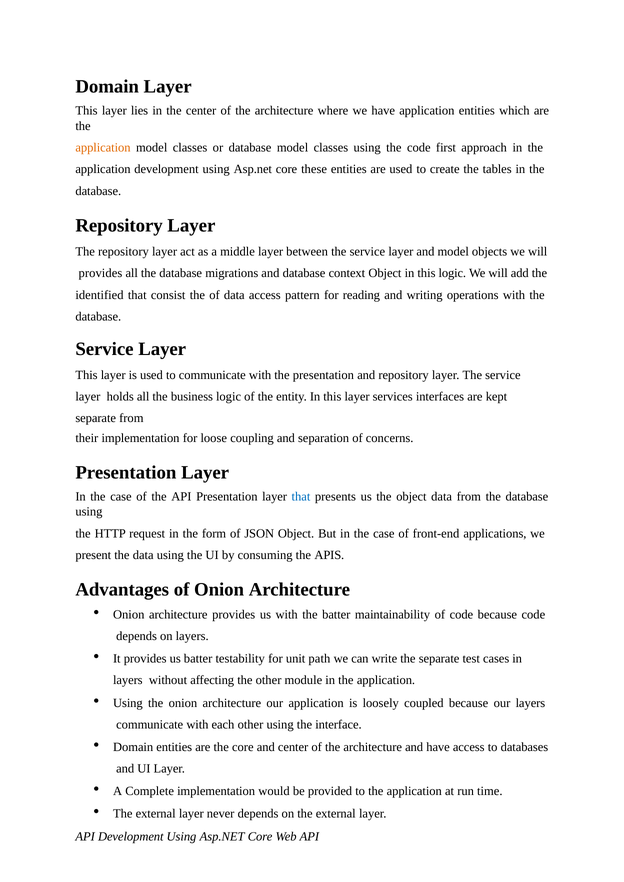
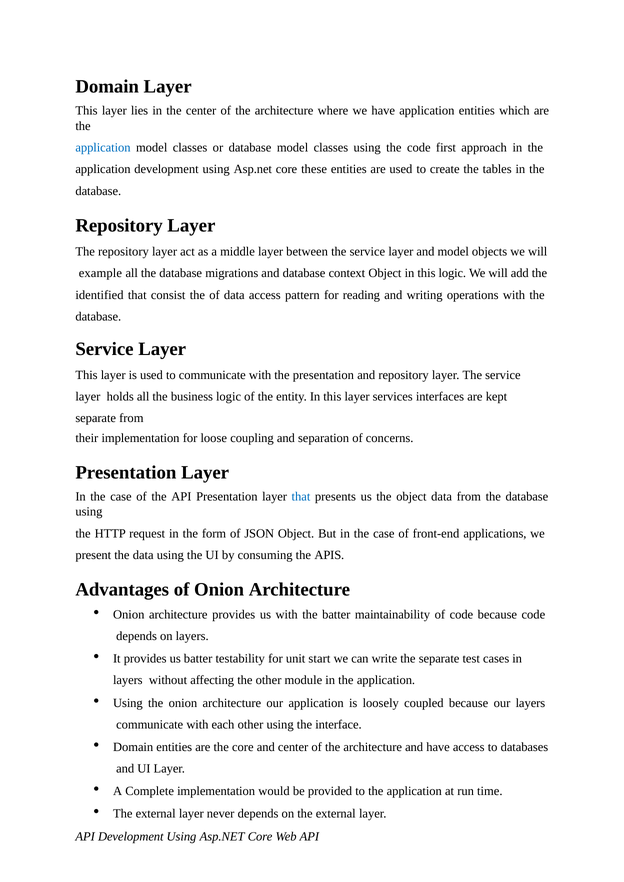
application colour: orange -> blue (103, 148)
provides: provides -> example (100, 273)
path: path -> start (319, 659)
